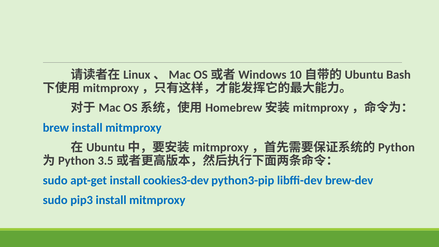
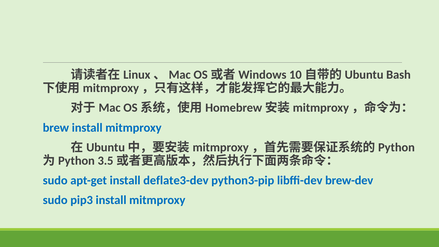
cookies3-dev: cookies3-dev -> deflate3-dev (176, 180)
